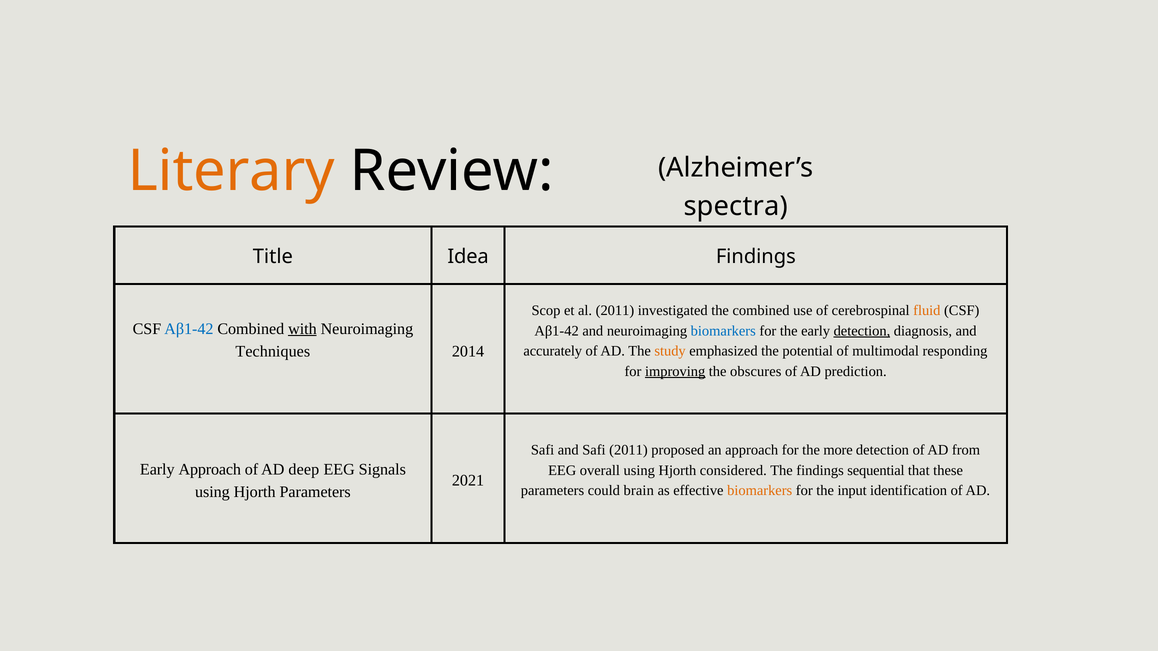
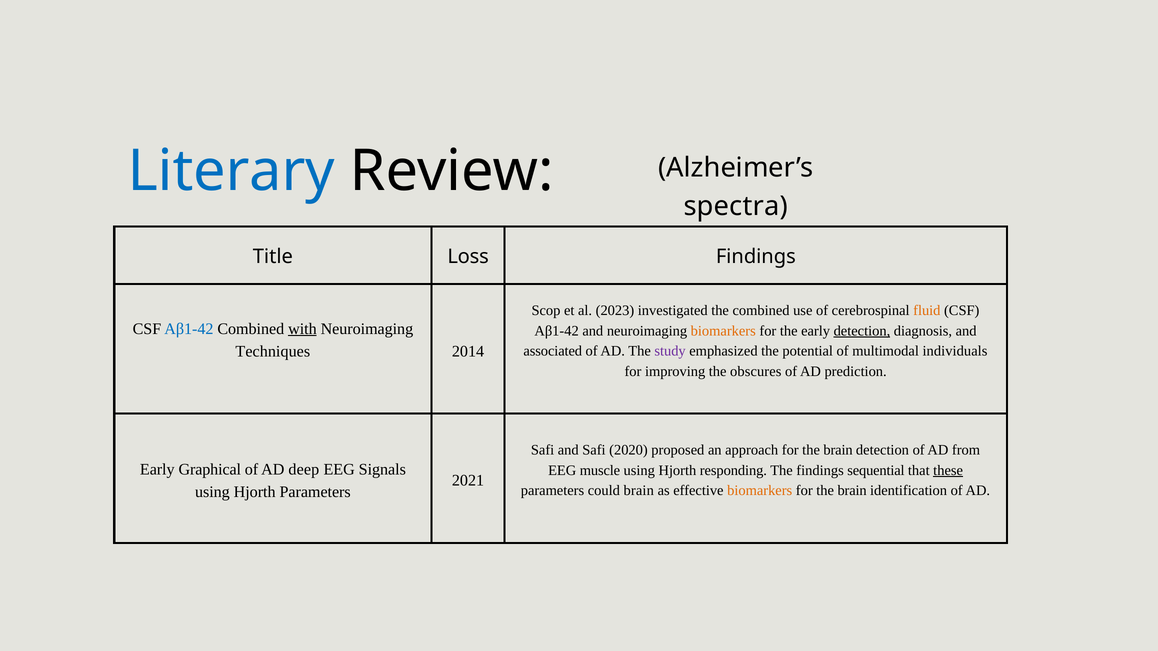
Literary colour: orange -> blue (231, 171)
Idea: Idea -> Loss (468, 257)
al 2011: 2011 -> 2023 (615, 311)
biomarkers colour: blue -> orange (723, 331)
accurately: accurately -> associated (553, 351)
study colour: orange -> purple (670, 351)
responding: responding -> individuals (955, 351)
improving underline: present -> none (675, 372)
Safi 2011: 2011 -> 2020 (628, 450)
approach for the more: more -> brain (838, 450)
Early Approach: Approach -> Graphical (210, 470)
overall: overall -> muscle (600, 471)
considered: considered -> responding (733, 471)
these underline: none -> present (948, 471)
input: input -> brain (852, 491)
